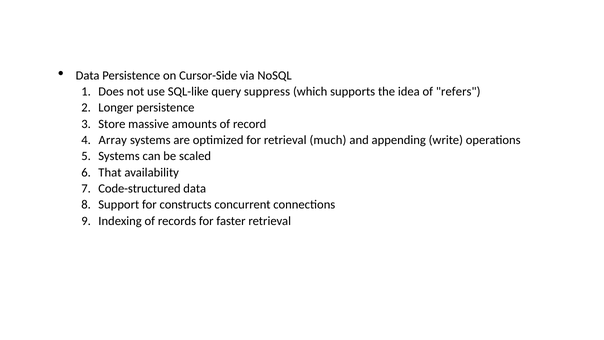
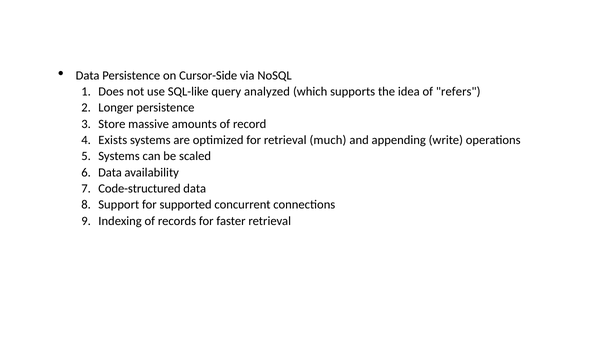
suppress: suppress -> analyzed (267, 92)
Array: Array -> Exists (113, 140)
That: That -> Data (110, 172)
constructs: constructs -> supported (186, 205)
